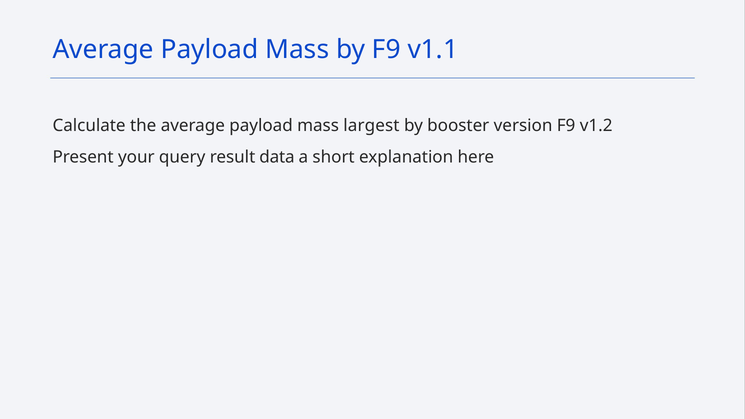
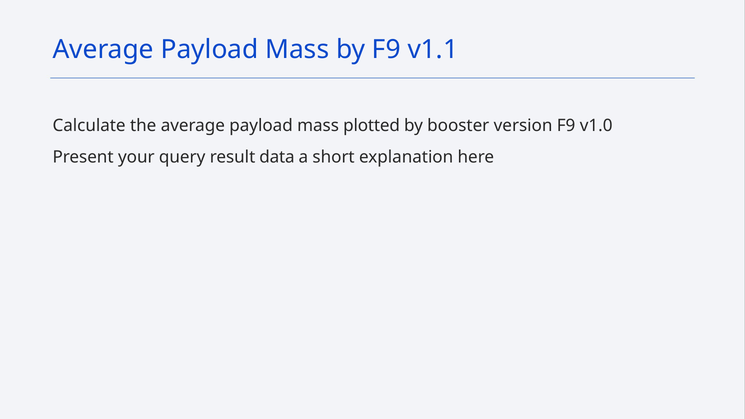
largest: largest -> plotted (372, 126)
v1.2: v1.2 -> v1.0 (596, 126)
